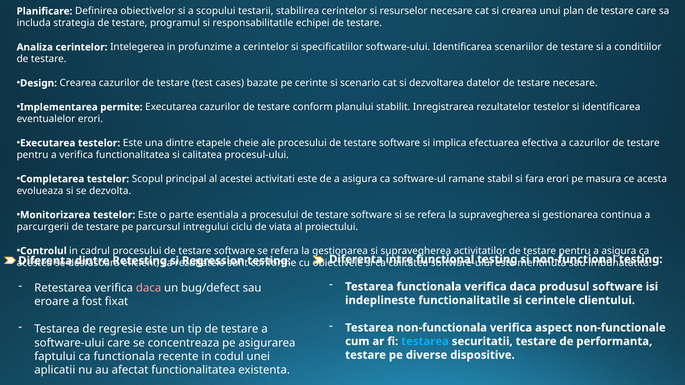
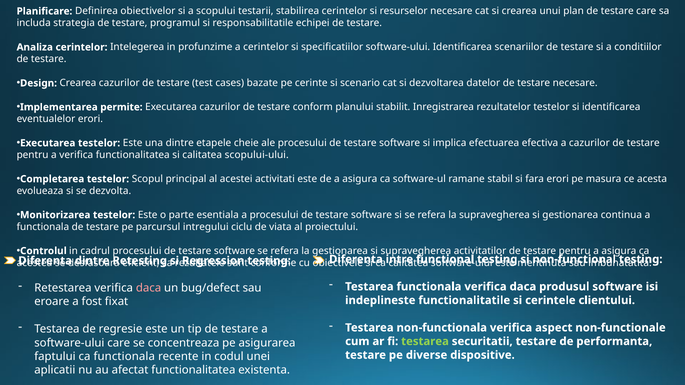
procesul-ului: procesul-ului -> scopului-ului (257, 155)
parcurgerii: parcurgerii -> functionala (43, 227)
testarea colour: light blue -> light green (425, 342)
